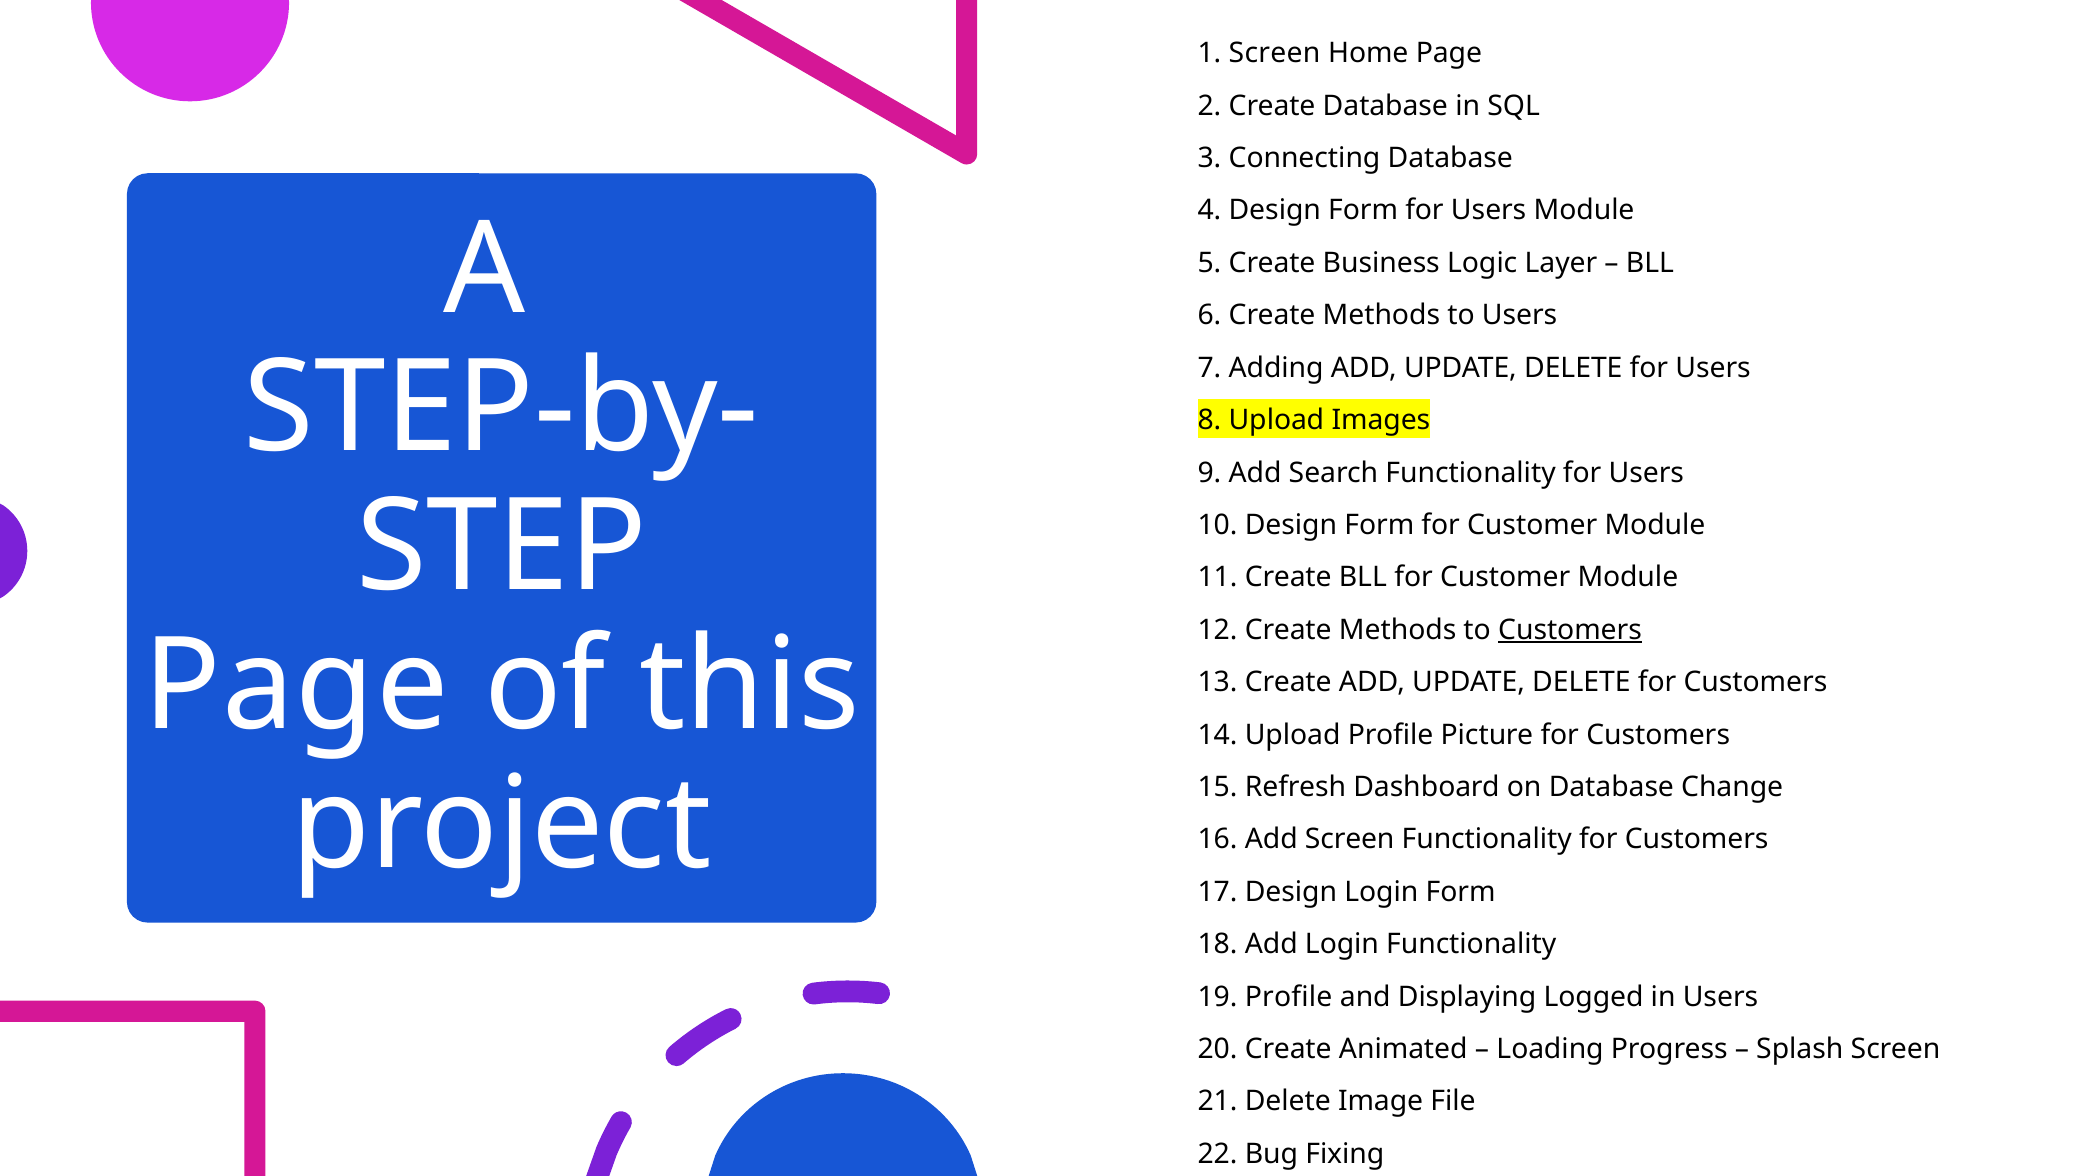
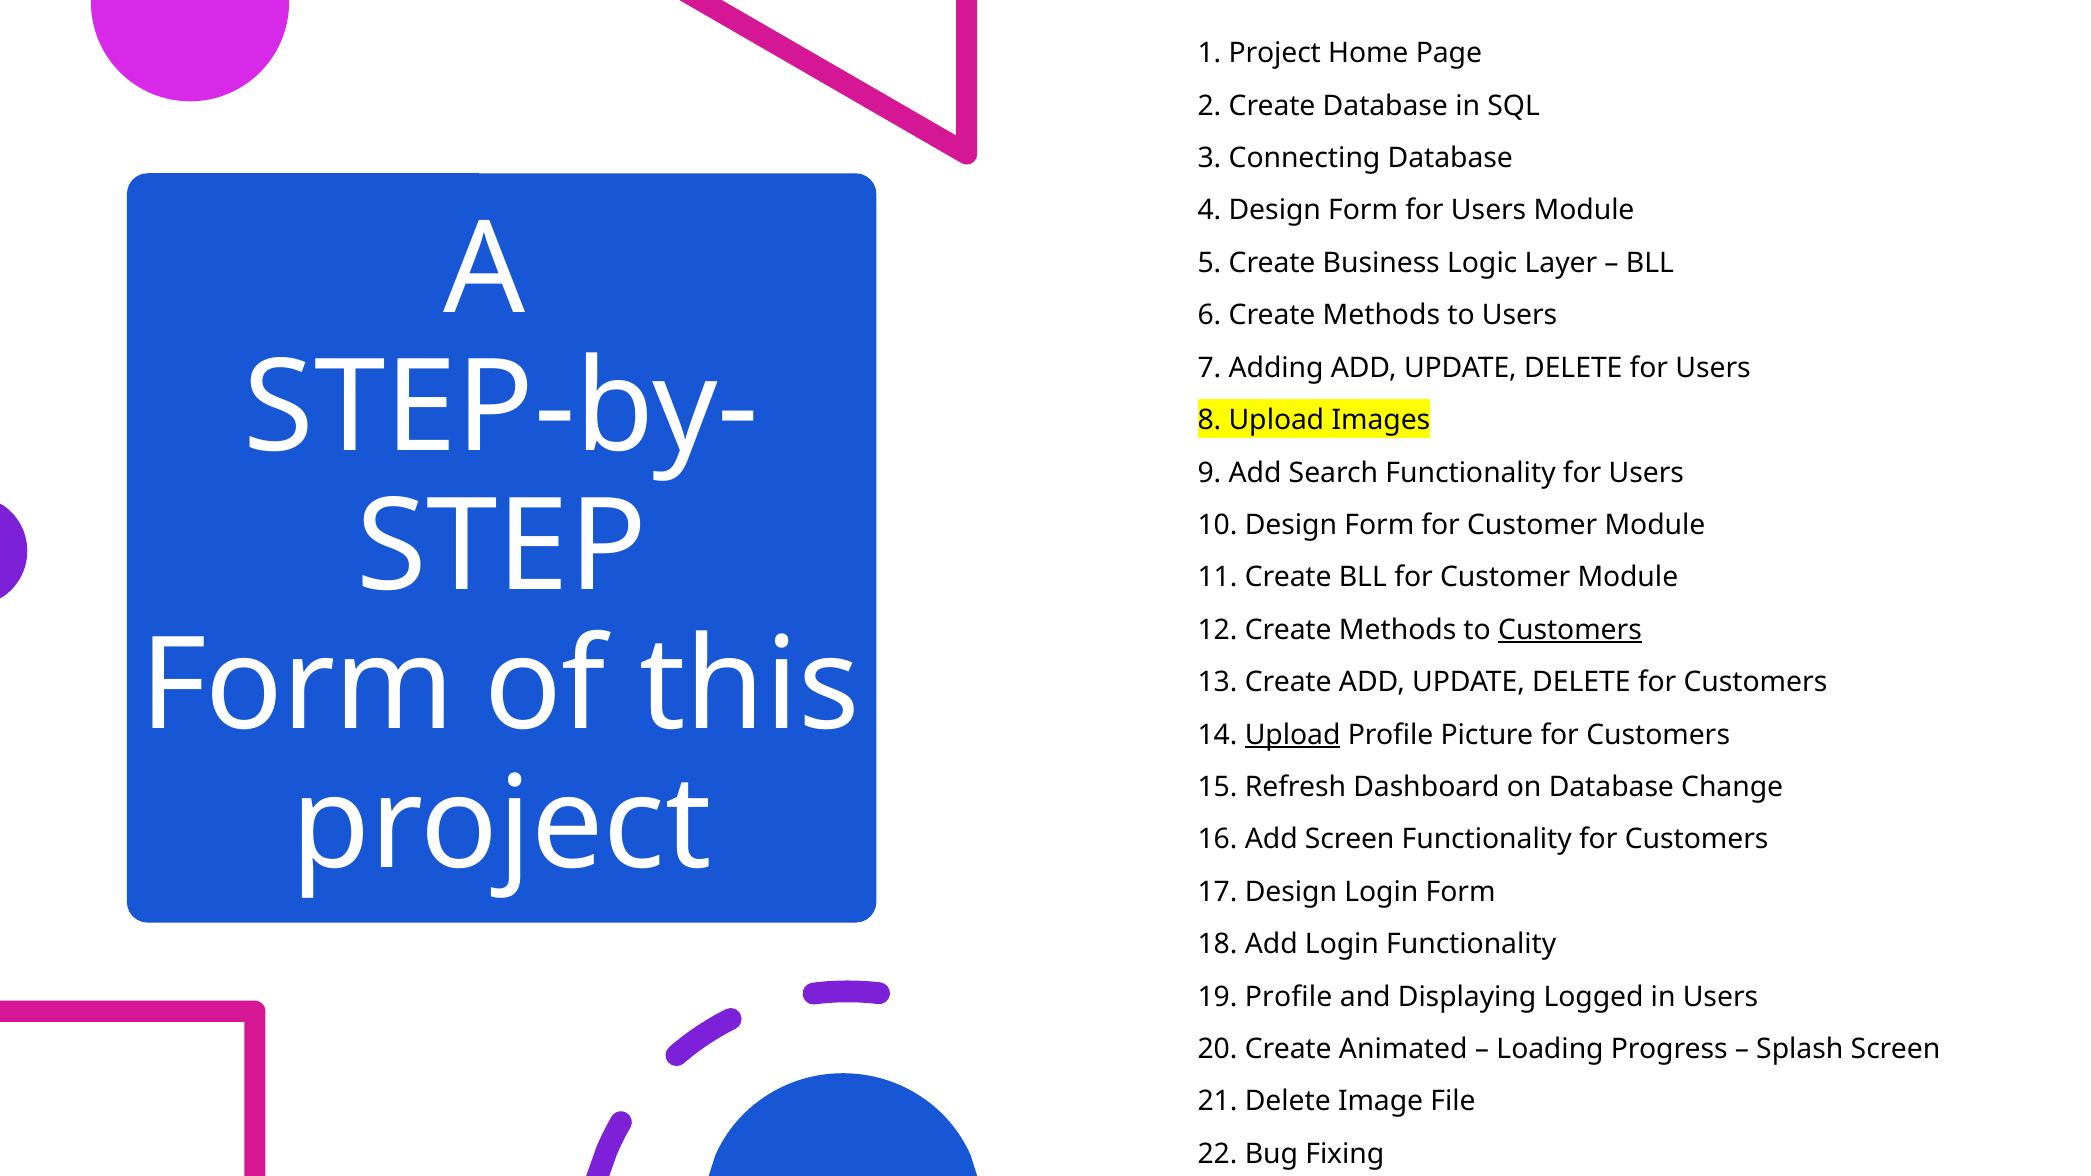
1 Screen: Screen -> Project (1275, 53)
Page: Page -> Form (297, 686)
Upload underline: none -> present (1293, 735)
